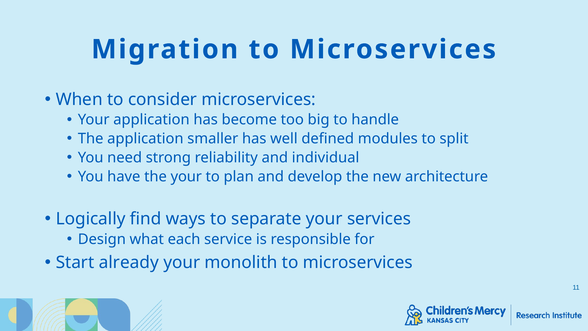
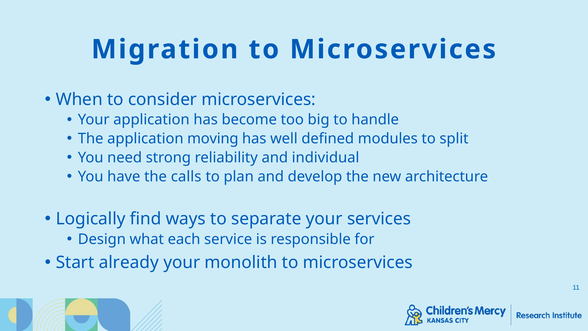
smaller: smaller -> moving (213, 139)
the your: your -> calls (186, 176)
